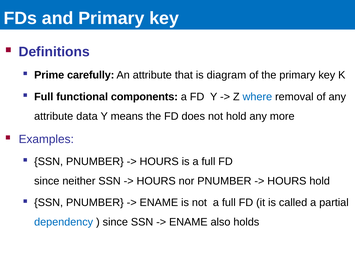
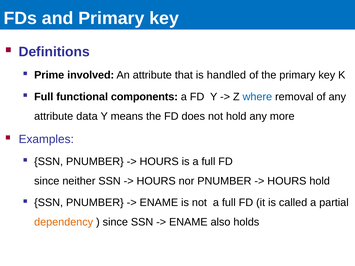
carefully: carefully -> involved (91, 75)
diagram: diagram -> handled (226, 75)
dependency colour: blue -> orange (64, 222)
